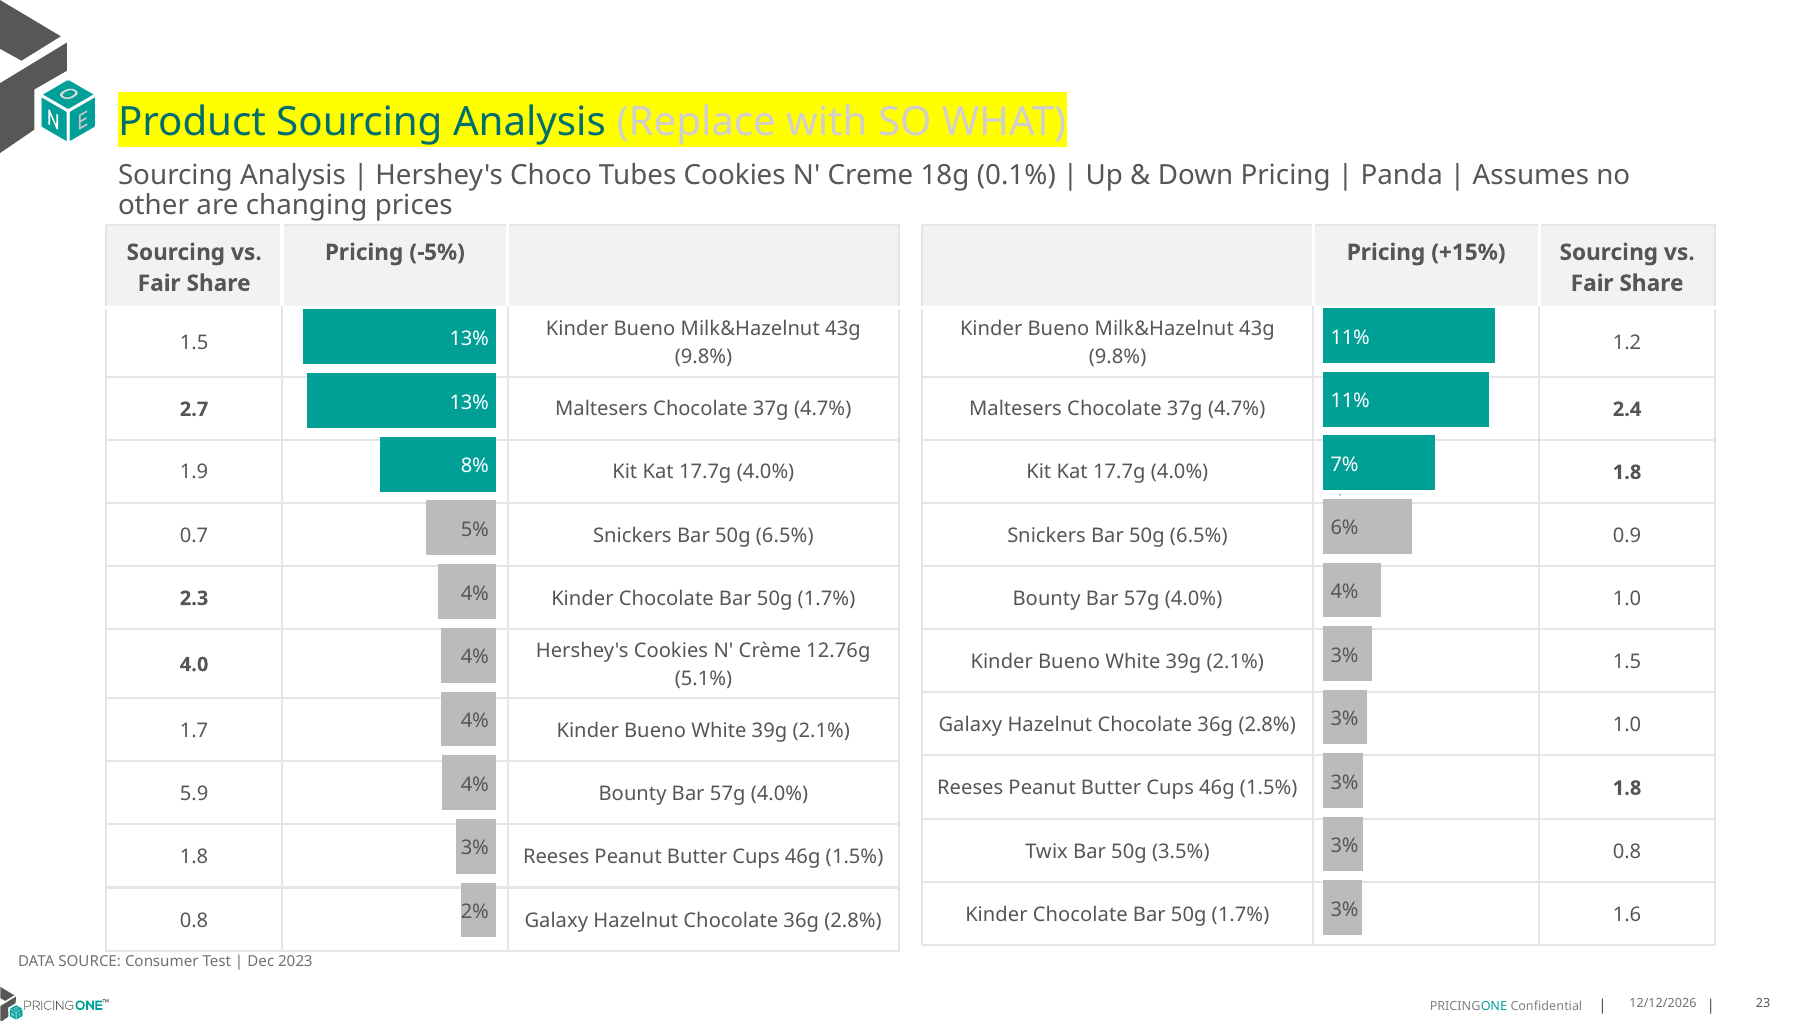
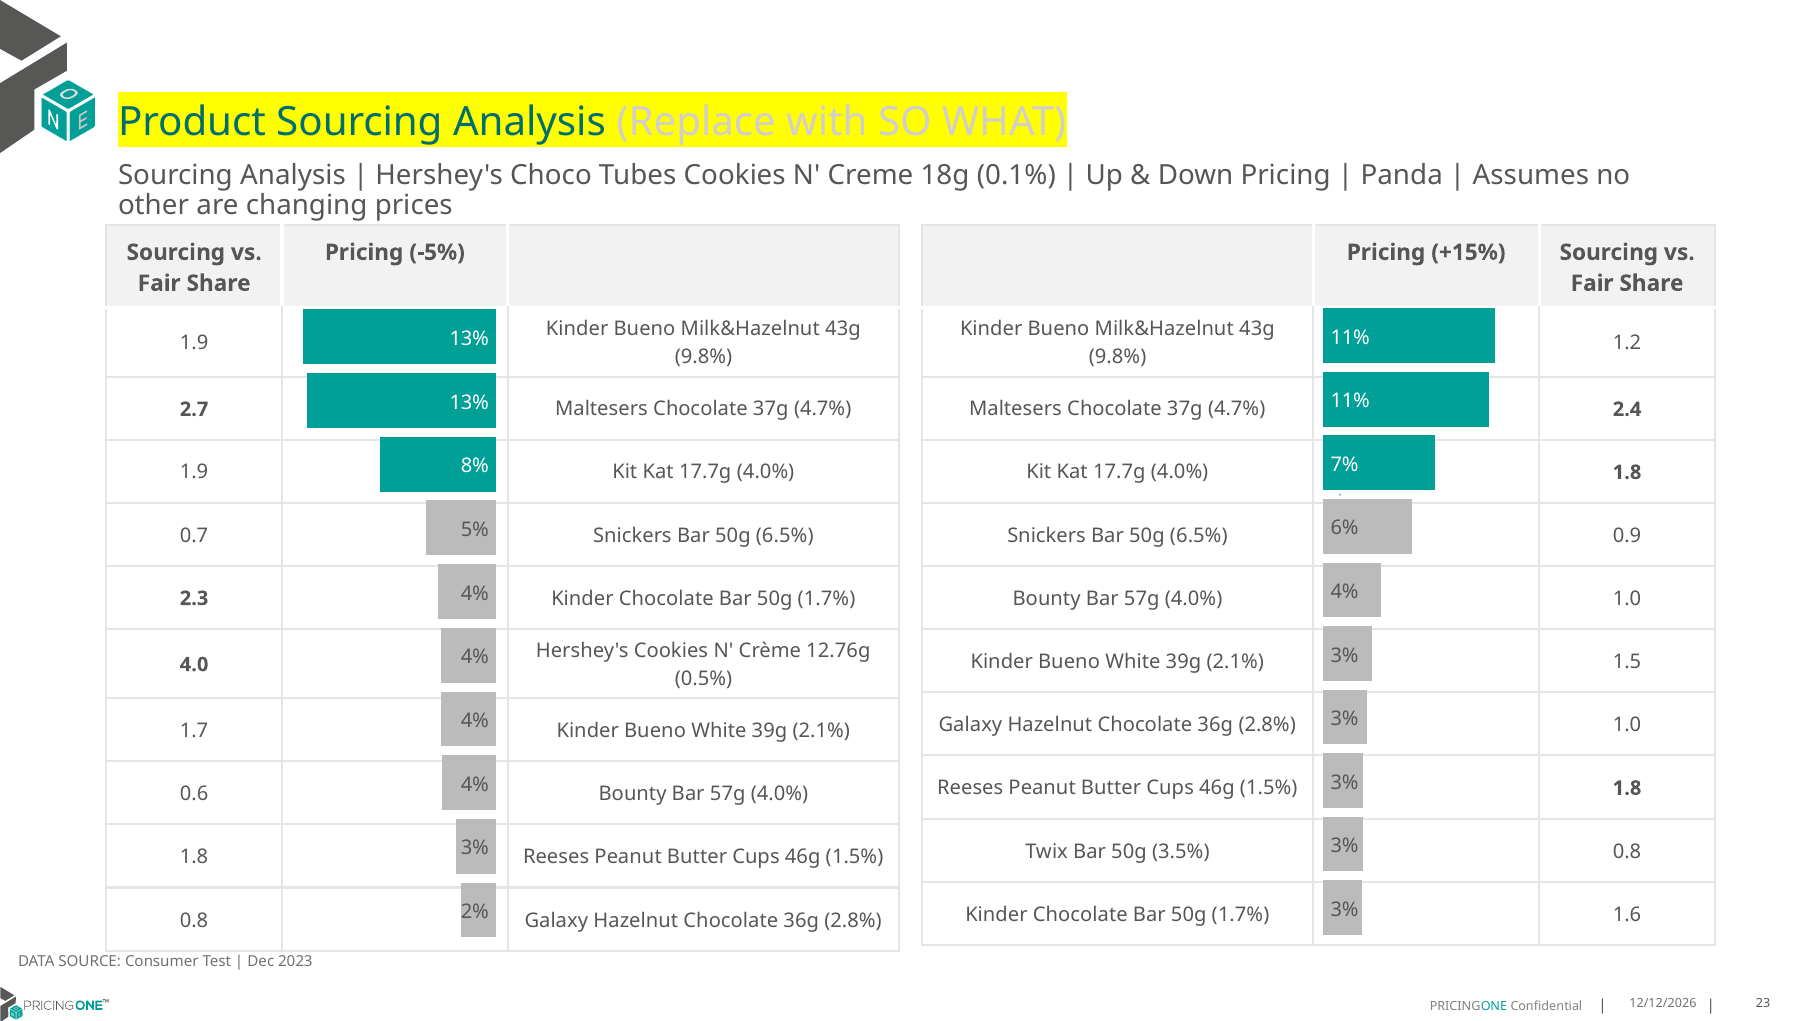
1.5: 1.5 -> 1.9 (194, 343)
5.1%: 5.1% -> 0.5% (704, 678)
5.9: 5.9 -> 0.6 (194, 794)
